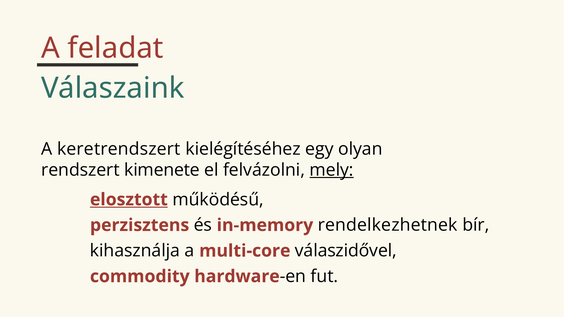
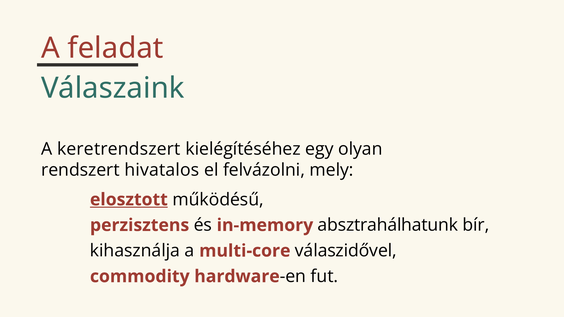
kimenete: kimenete -> hivatalos (162, 170)
mely underline: present -> none (332, 170)
rendelkezhetnek: rendelkezhetnek -> absztrahálhatunk (388, 225)
